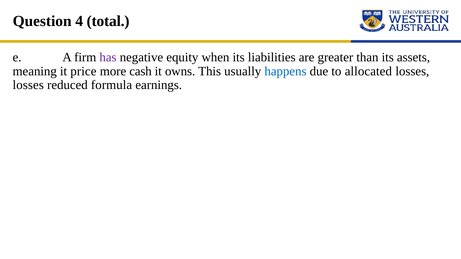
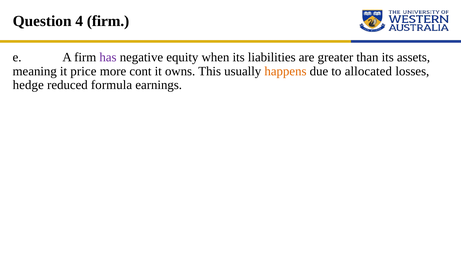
4 total: total -> firm (108, 21)
cash: cash -> cont (140, 71)
happens colour: blue -> orange (285, 71)
losses: losses -> hedge (28, 85)
